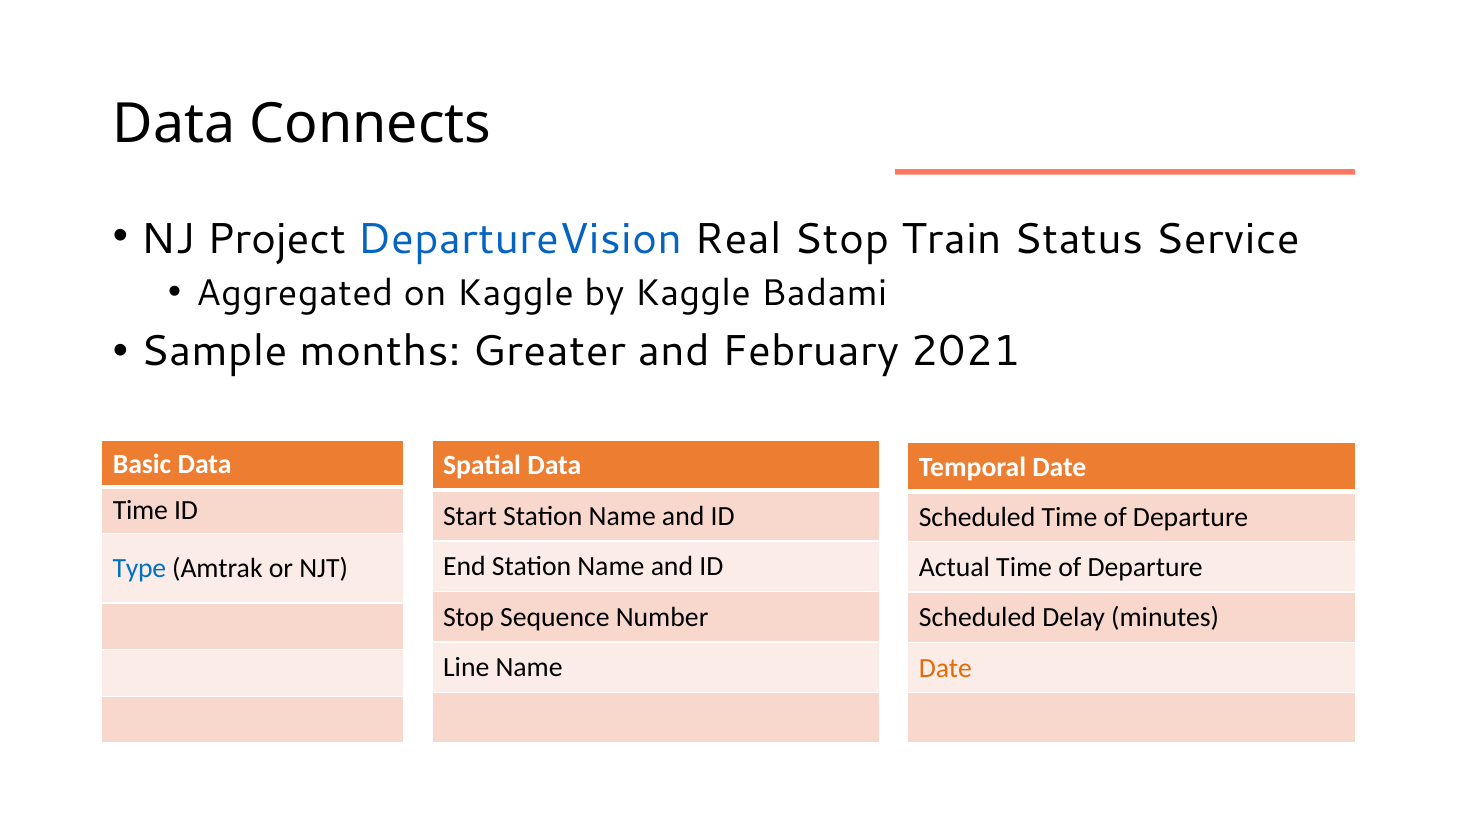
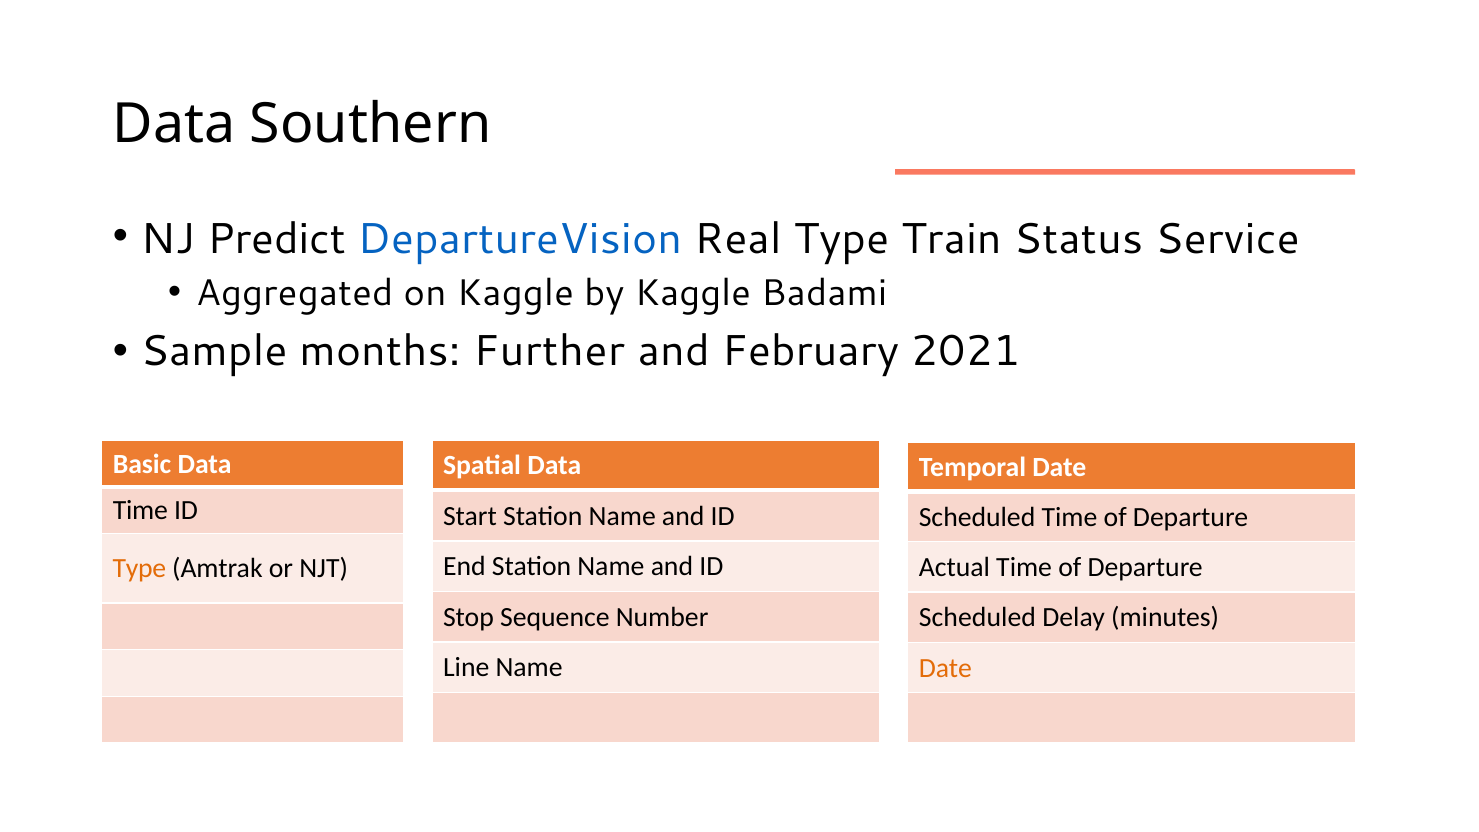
Connects: Connects -> Southern (371, 124)
Project: Project -> Predict (276, 239)
Real Stop: Stop -> Type (841, 239)
Greater: Greater -> Further (549, 352)
Type colour: blue -> orange (139, 568)
